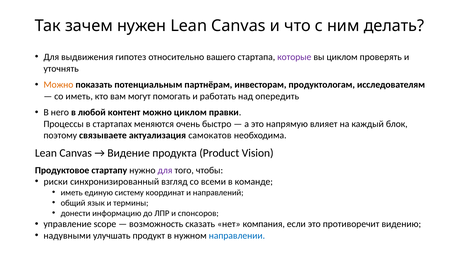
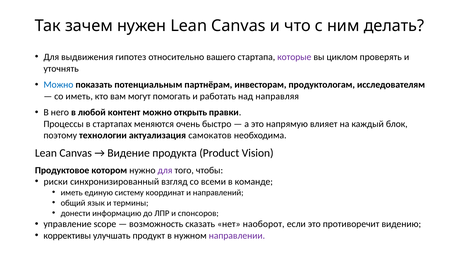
Можно colour: orange -> blue (58, 85)
опередить: опередить -> направляя (277, 96)
можно циклом: циклом -> открыть (190, 112)
связываете: связываете -> технологии (103, 135)
стартапу: стартапу -> котором (109, 170)
компания: компания -> наоборот (264, 224)
надувными: надувными -> коррективы (67, 235)
направлении colour: blue -> purple (237, 235)
